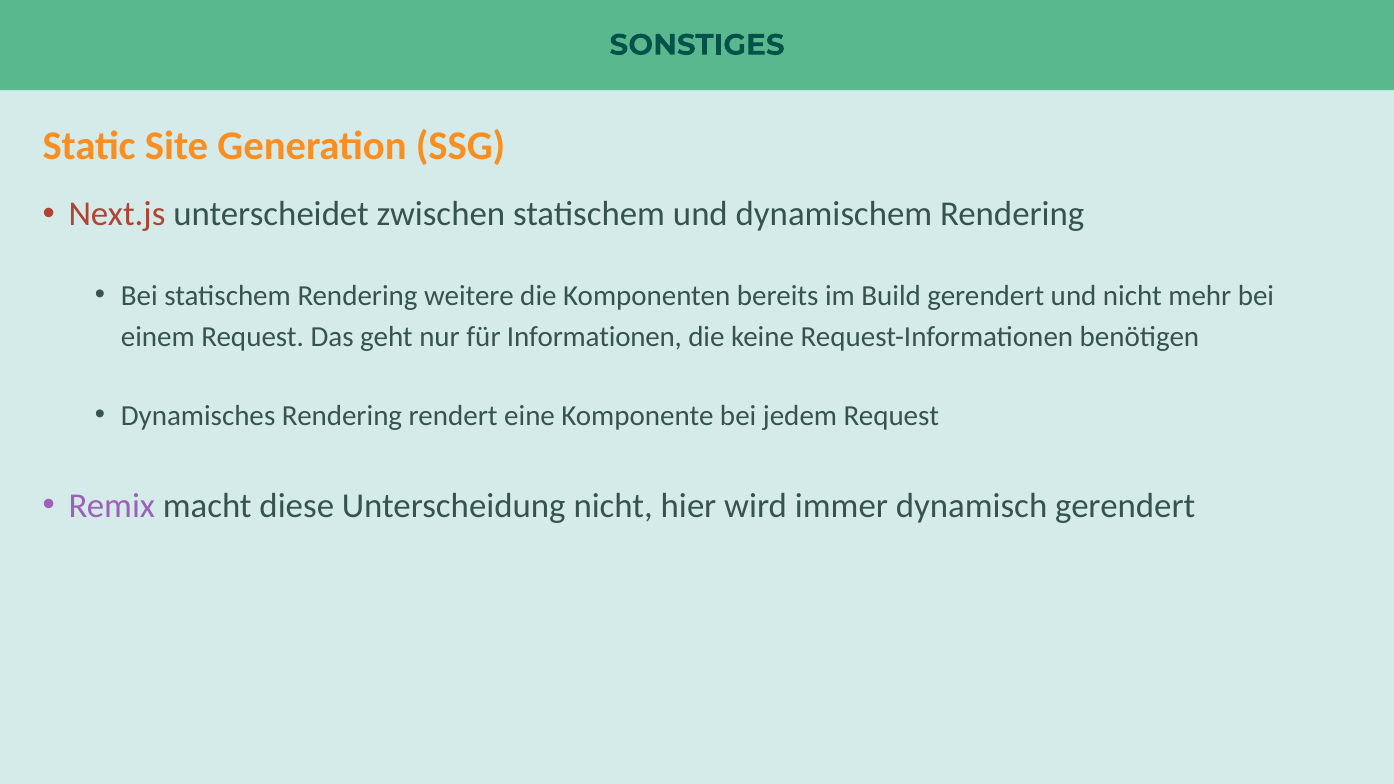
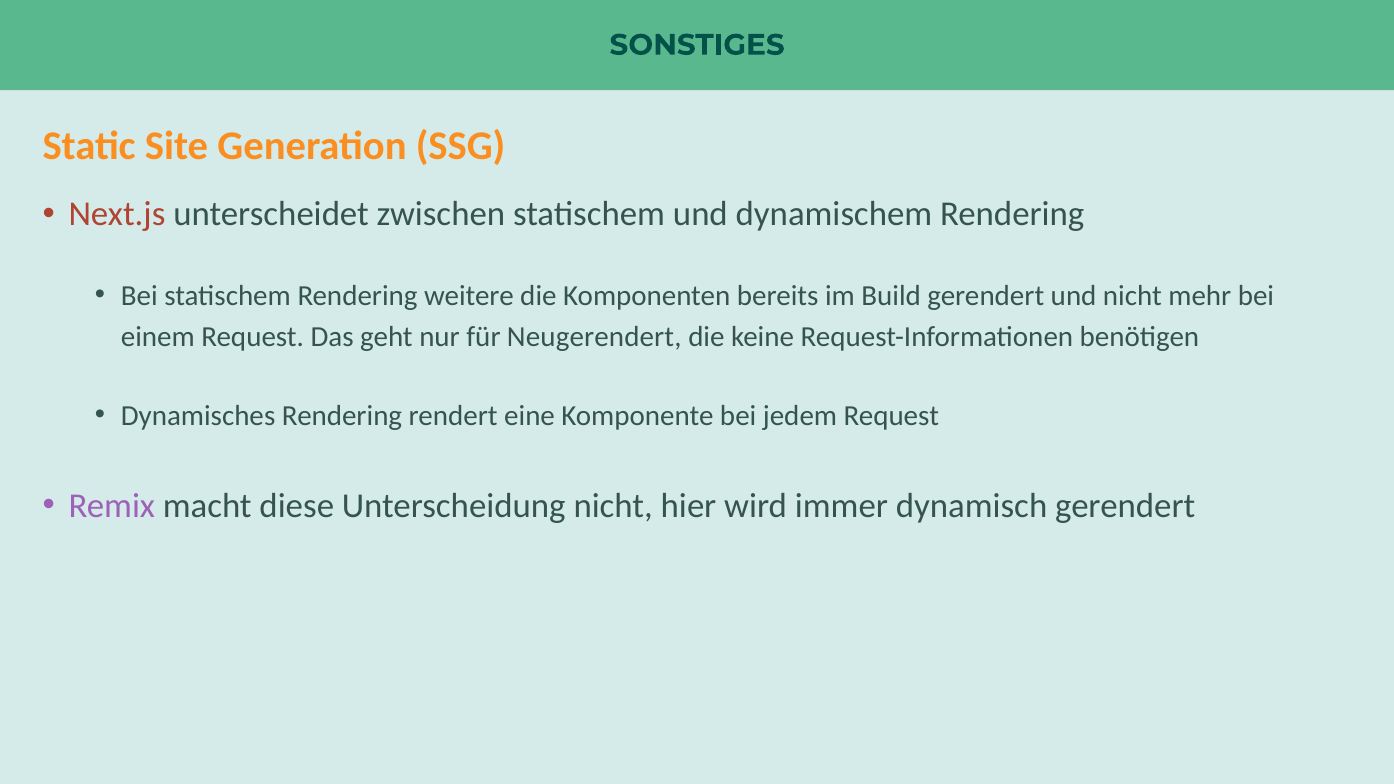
Informationen: Informationen -> Neugerendert (594, 337)
